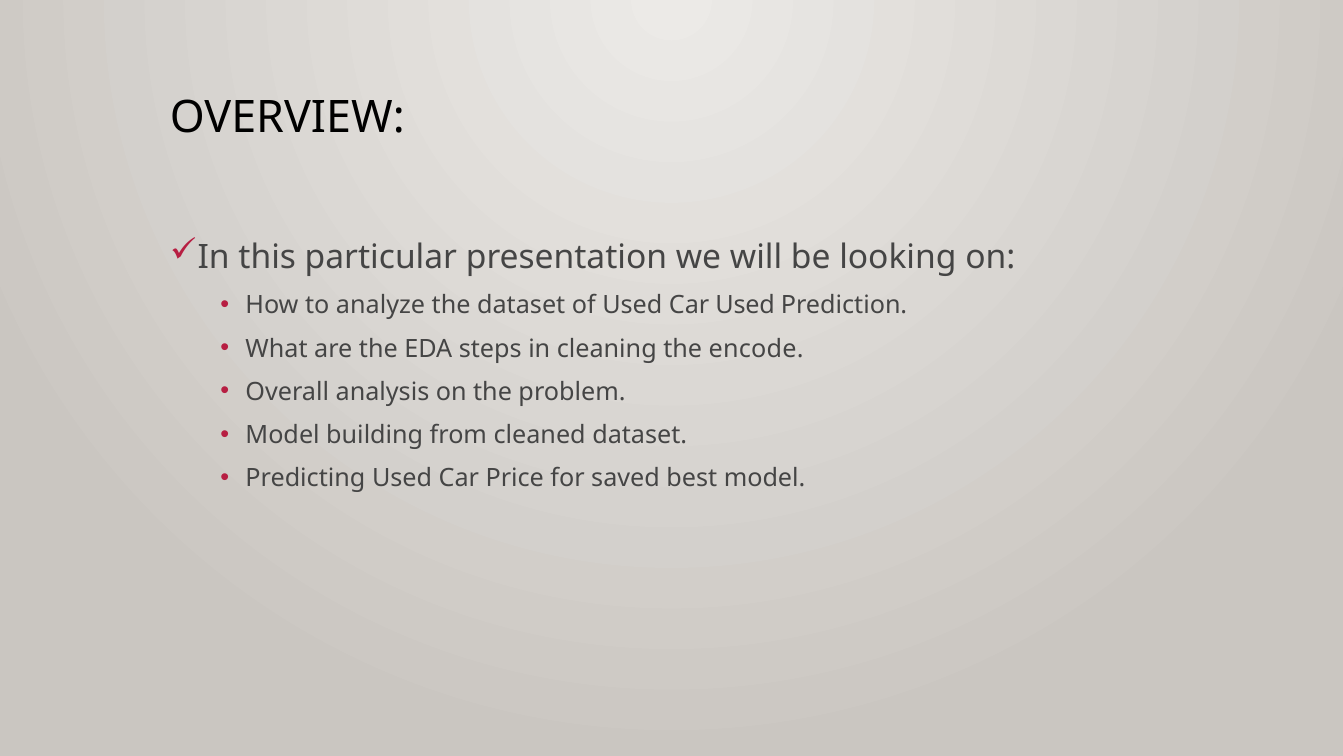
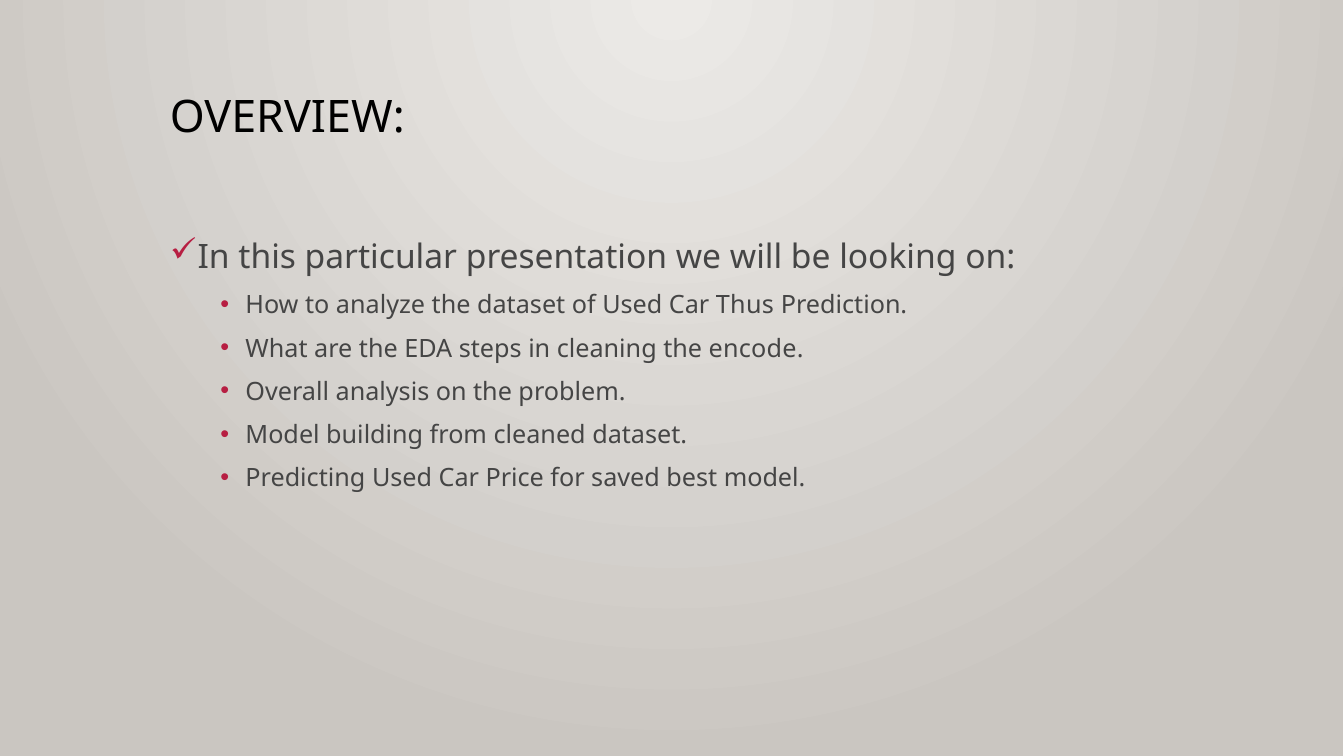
Car Used: Used -> Thus (745, 305)
